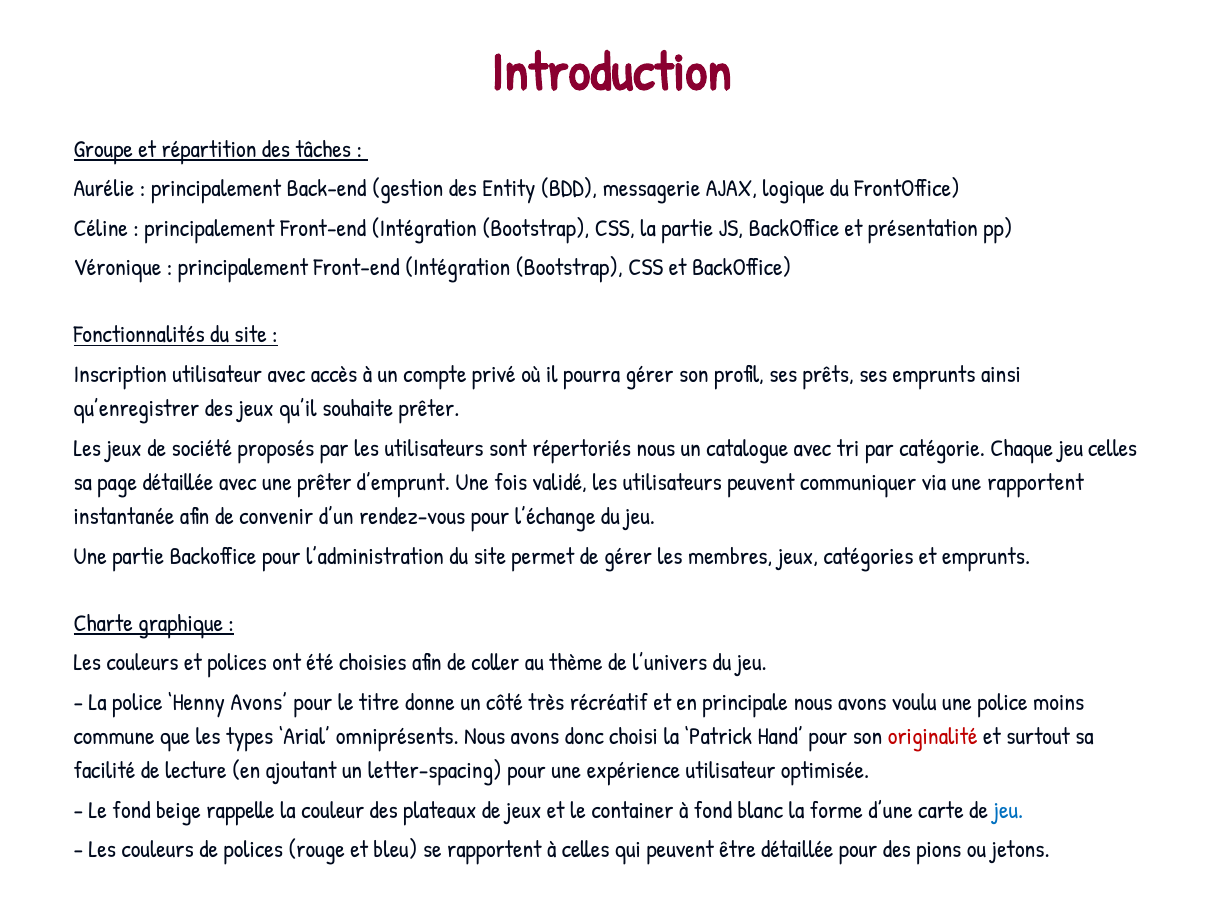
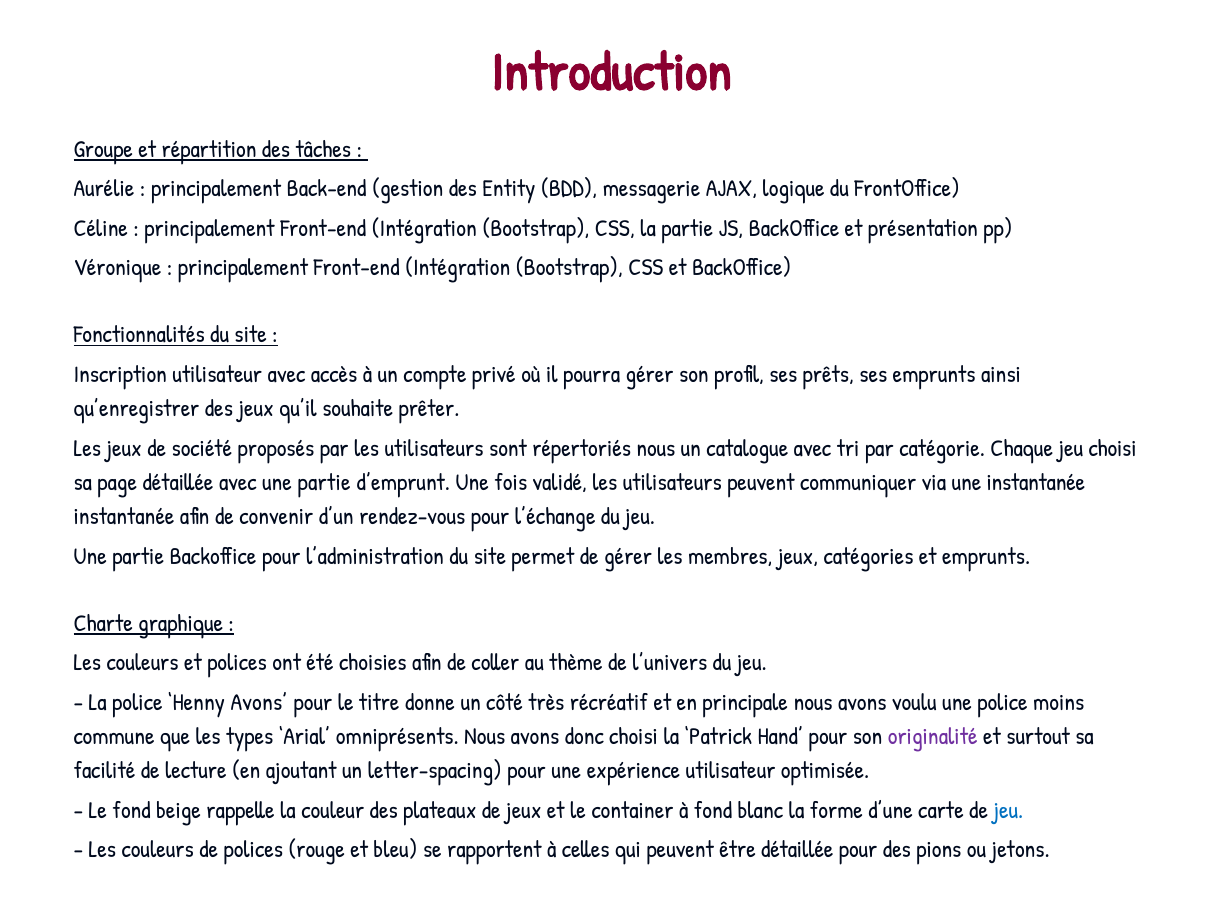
jeu celles: celles -> choisi (1113, 448)
avec une prêter: prêter -> partie (324, 482)
une rapportent: rapportent -> instantanée (1036, 482)
originalité colour: red -> purple (933, 737)
